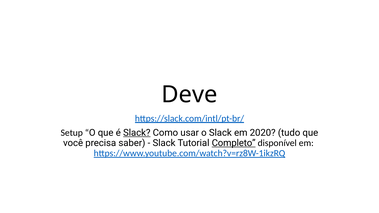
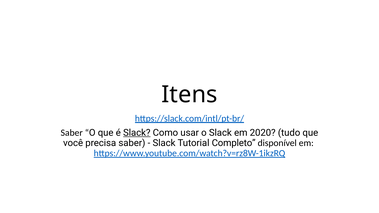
Deve: Deve -> Itens (189, 95)
Setup: Setup -> Saber (72, 133)
Completo underline: present -> none (234, 143)
